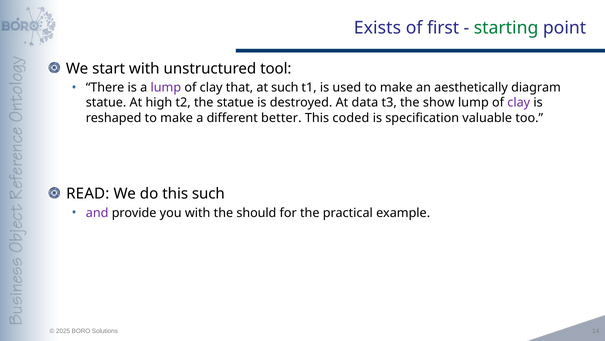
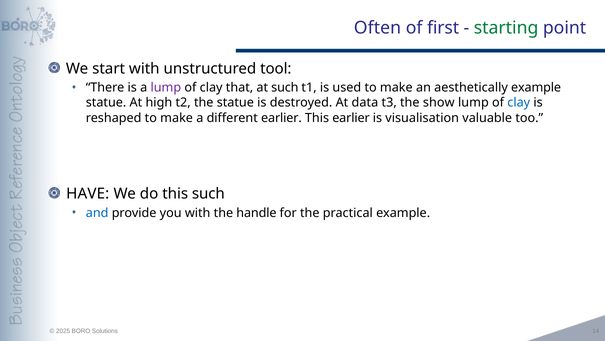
Exists: Exists -> Often (377, 28)
aesthetically diagram: diagram -> example (536, 87)
clay colour: purple -> blue (519, 103)
different better: better -> earlier (281, 118)
This coded: coded -> earlier (351, 118)
specification: specification -> visualisation (422, 118)
READ: READ -> HAVE (88, 193)
and colour: purple -> blue (97, 212)
should: should -> handle (256, 212)
